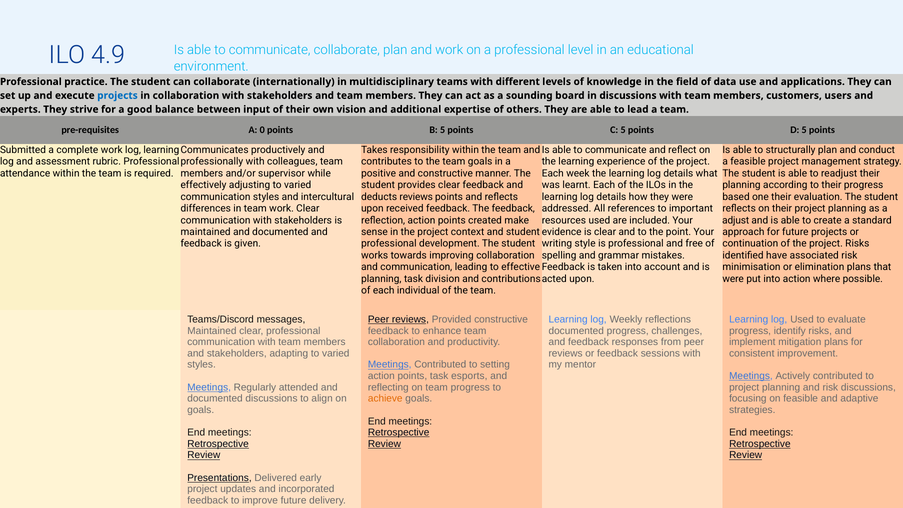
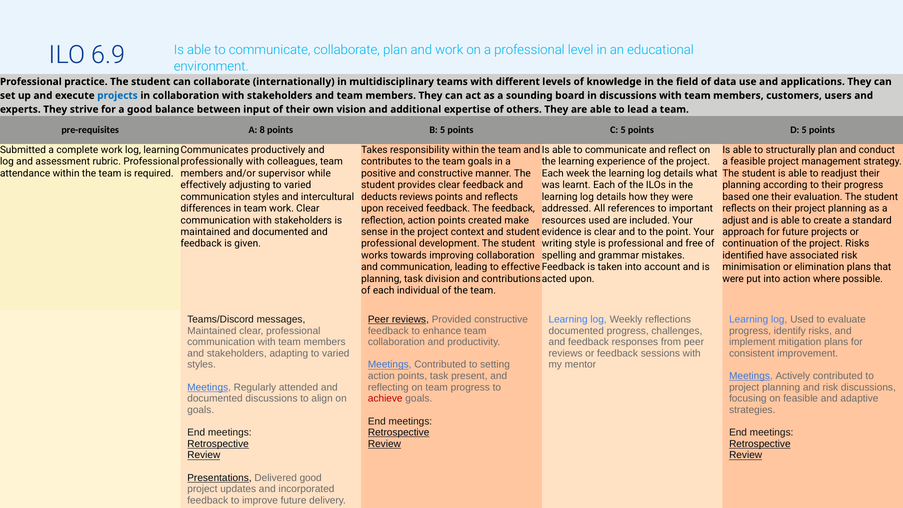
4.9: 4.9 -> 6.9 (108, 55)
0: 0 -> 8 (262, 130)
esports: esports -> present (469, 376)
achieve colour: orange -> red (385, 399)
Delivered early: early -> good (311, 478)
